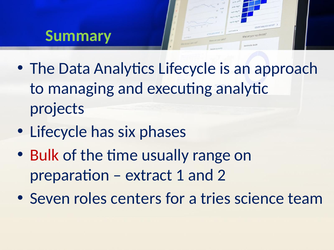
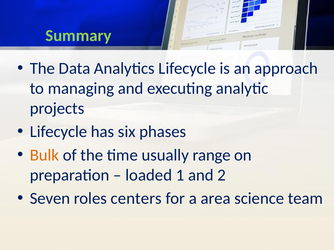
Bulk colour: red -> orange (44, 155)
extract: extract -> loaded (149, 175)
tries: tries -> area (216, 199)
